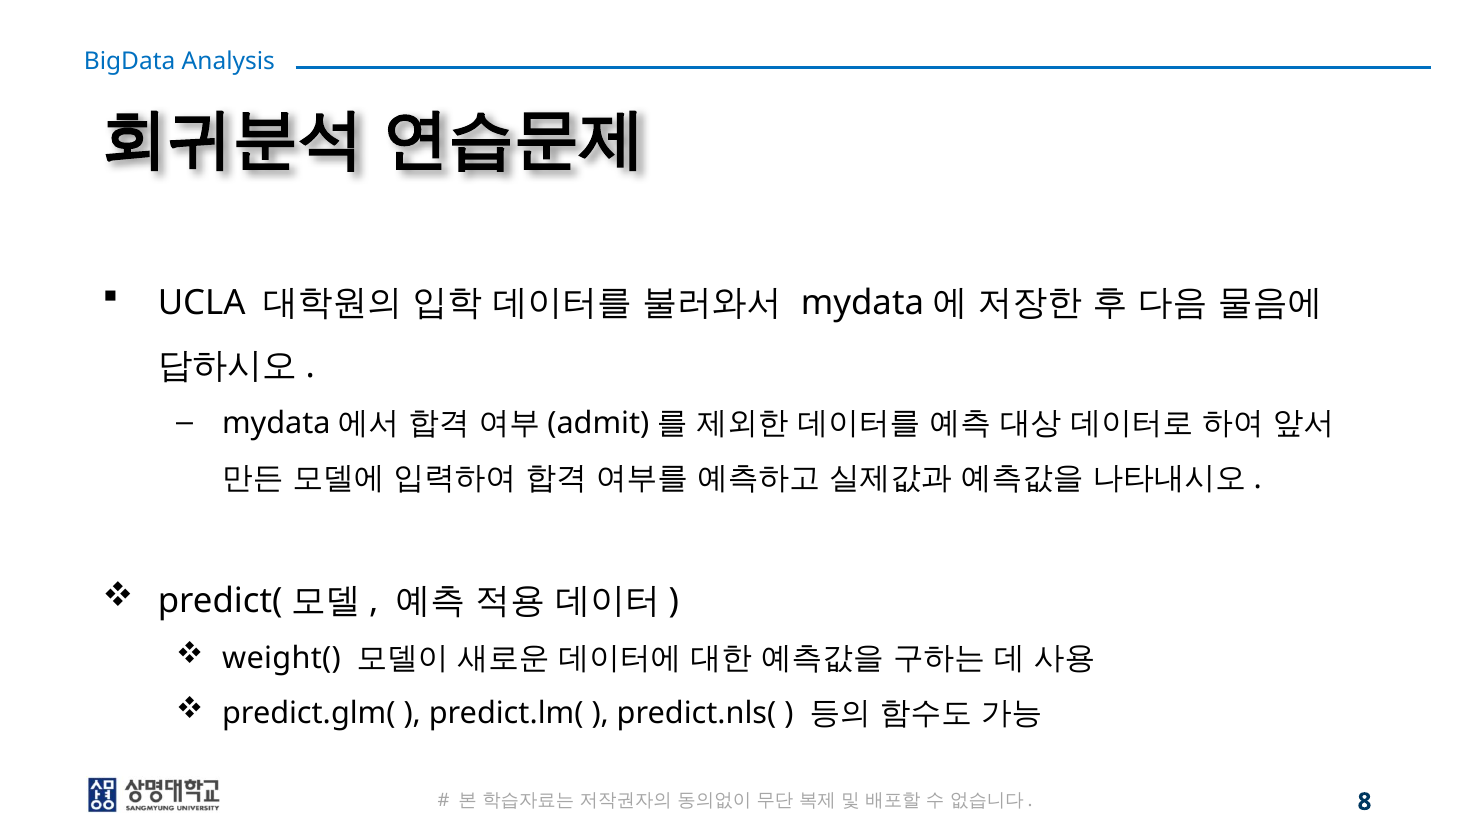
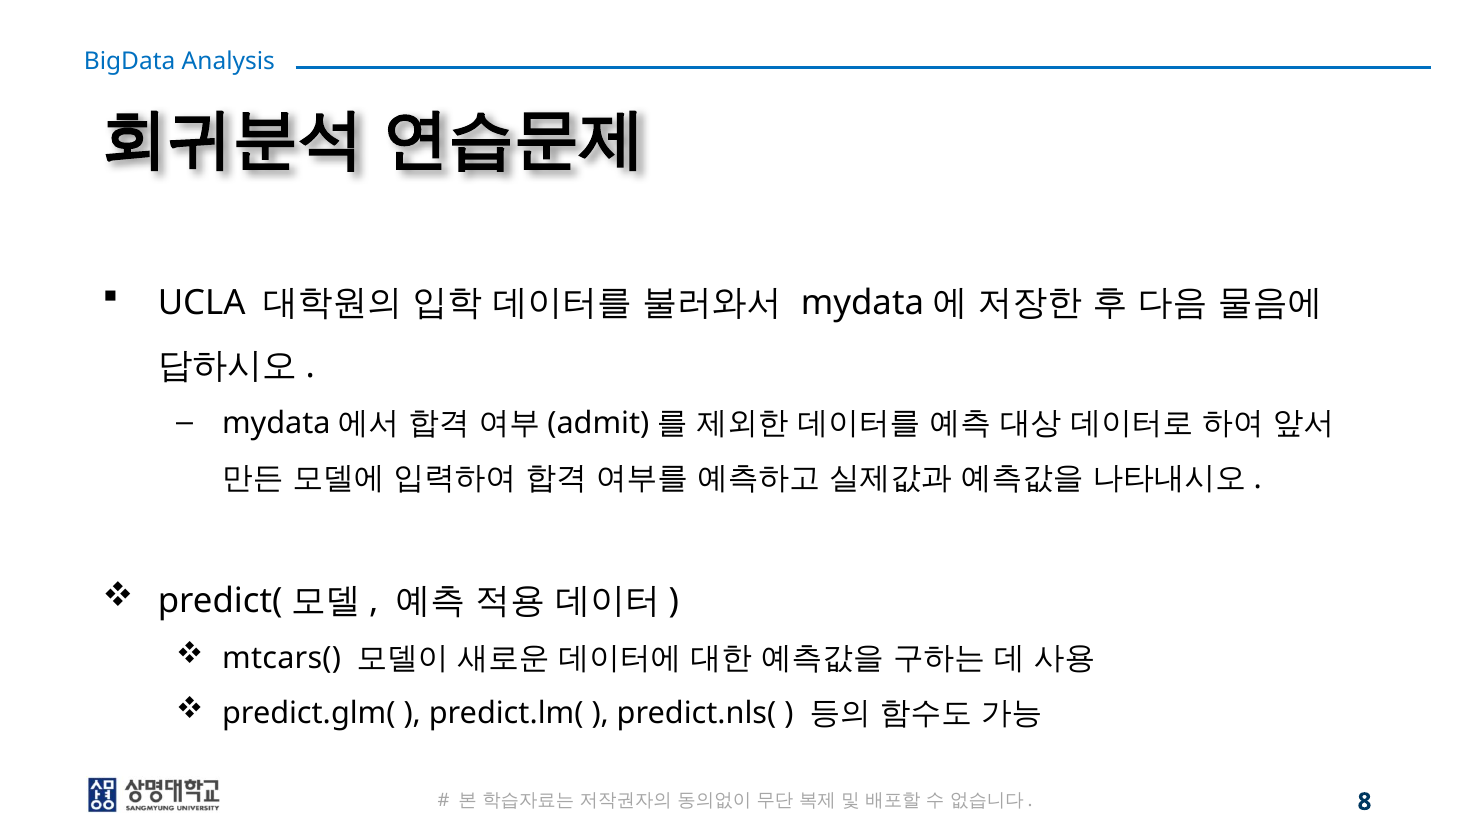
weight(: weight( -> mtcars( (282, 659)
